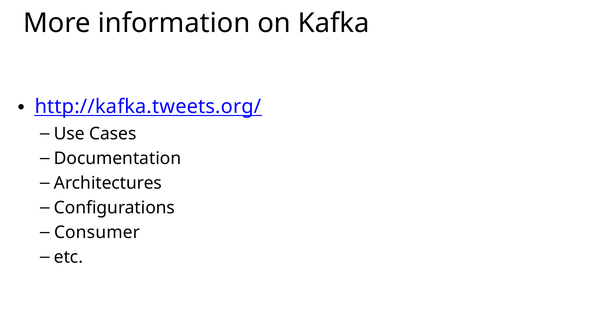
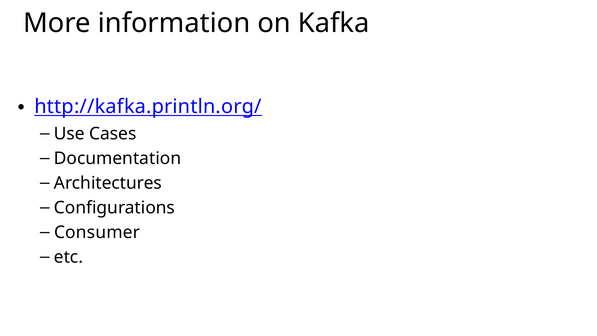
http://kafka.tweets.org/: http://kafka.tweets.org/ -> http://kafka.println.org/ (148, 106)
